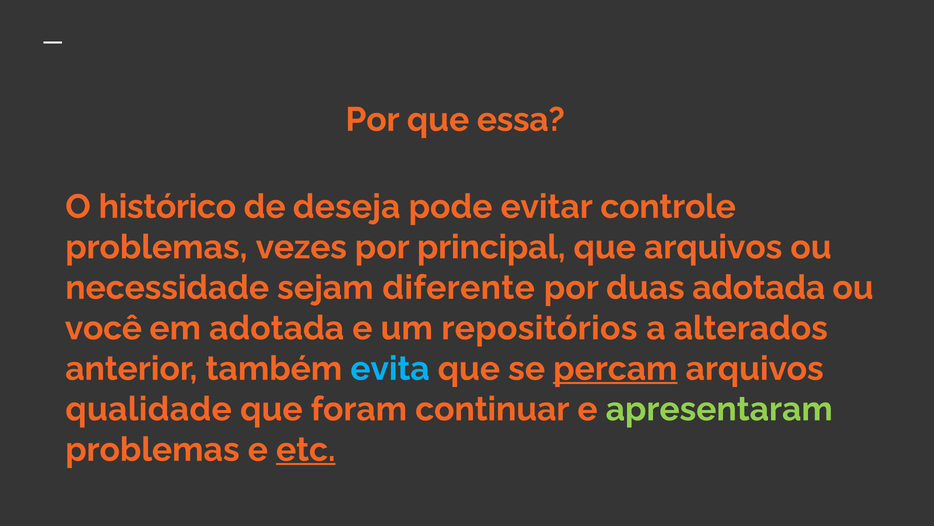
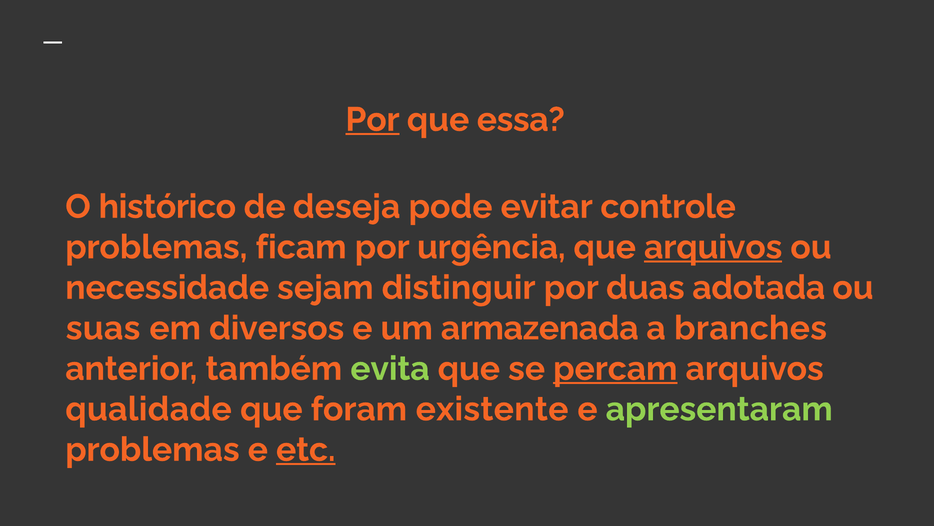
Por underline: none -> present (373, 120)
vezes: vezes -> ficam (301, 247)
principal: principal -> urgência (491, 247)
arquivos underline: none -> present (713, 247)
diferente: diferente -> distinguir (459, 287)
você: você -> suas (103, 328)
em adotada: adotada -> diversos (277, 328)
repositórios: repositórios -> armazenada (540, 328)
alterados: alterados -> branches (751, 328)
evita colour: light blue -> light green (390, 368)
continuar: continuar -> existente (492, 409)
